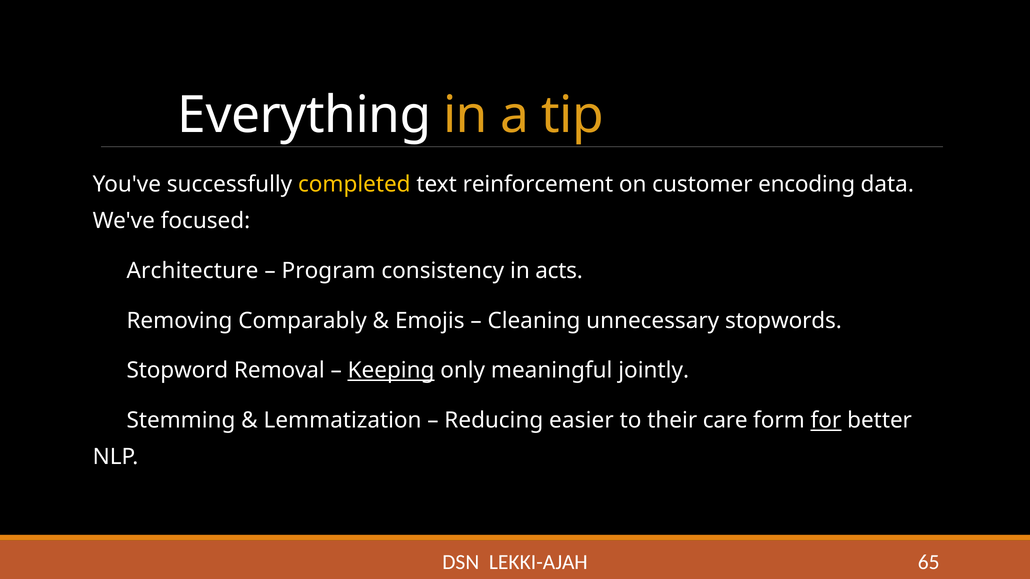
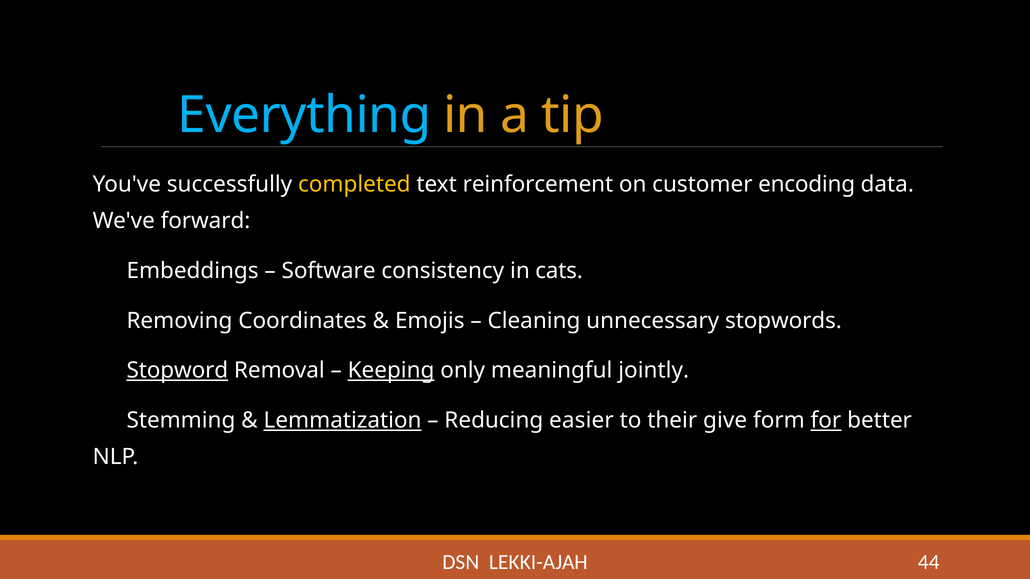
Everything colour: white -> light blue (304, 115)
focused: focused -> forward (205, 221)
Architecture: Architecture -> Embeddings (193, 271)
Program: Program -> Software (329, 271)
acts: acts -> cats (559, 271)
Comparably: Comparably -> Coordinates (303, 321)
Stopword underline: none -> present (177, 371)
Lemmatization underline: none -> present (343, 421)
care: care -> give (725, 421)
65: 65 -> 44 (929, 562)
